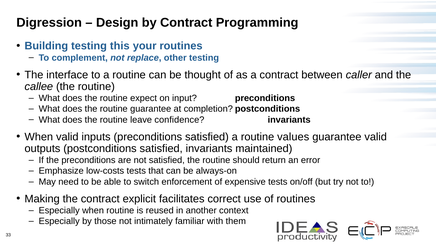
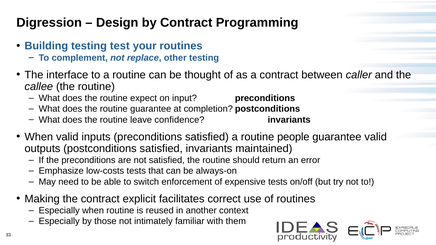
this: this -> test (120, 46)
values: values -> people (293, 137)
